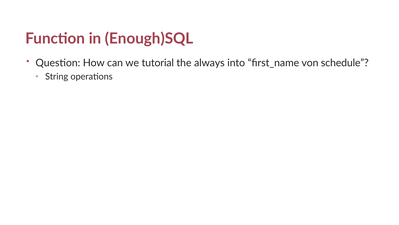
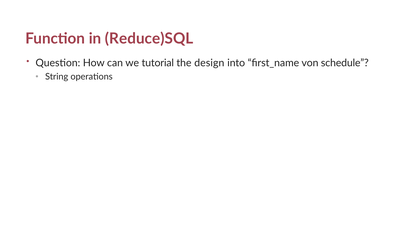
Enough)SQL: Enough)SQL -> Reduce)SQL (149, 38)
always: always -> design (209, 63)
